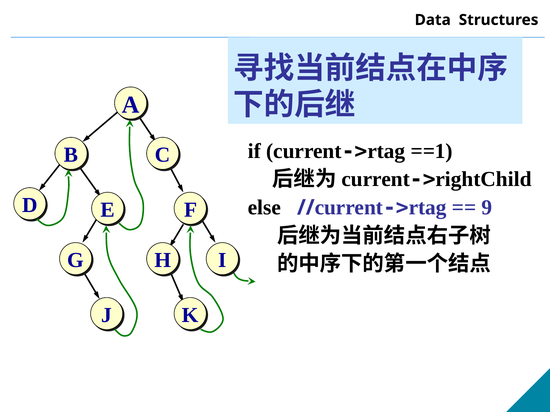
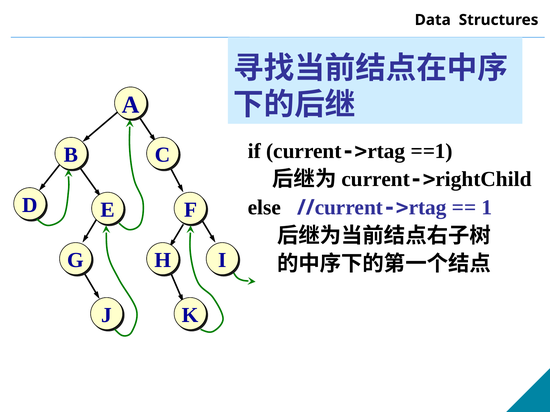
9: 9 -> 1 (487, 208)
